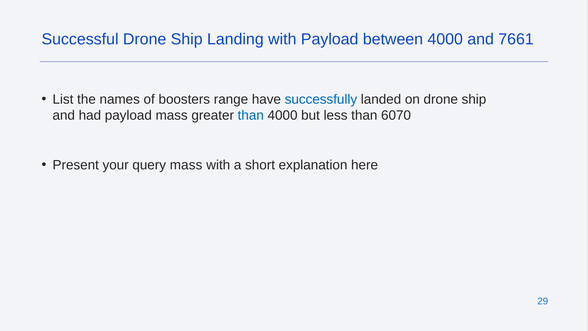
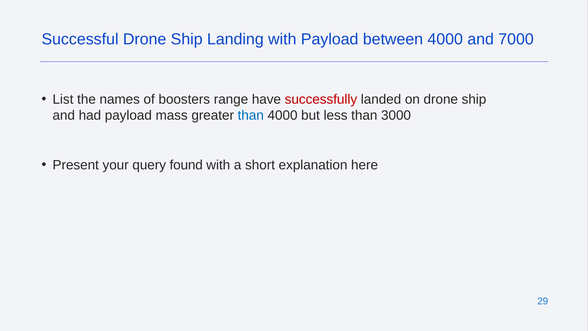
7661: 7661 -> 7000 (516, 39)
successfully colour: blue -> red (321, 99)
6070: 6070 -> 3000 (396, 115)
query mass: mass -> found (186, 165)
